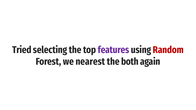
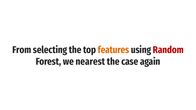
Tried: Tried -> From (22, 50)
features colour: purple -> orange (113, 50)
both: both -> case (130, 62)
